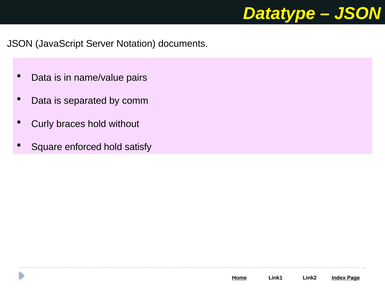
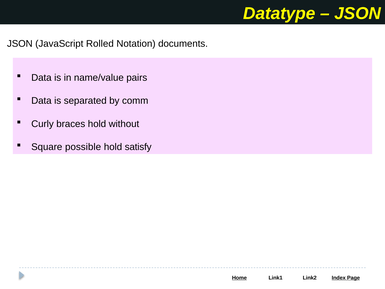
Server: Server -> Rolled (100, 44)
enforced: enforced -> possible (83, 147)
